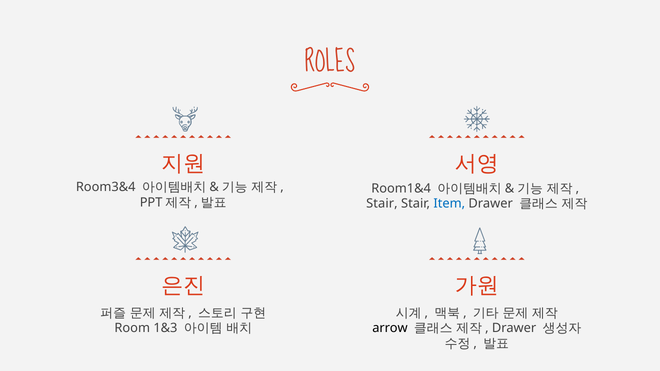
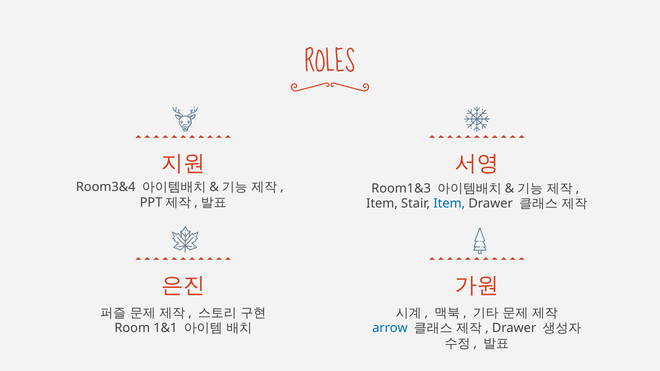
Room1&4: Room1&4 -> Room1&3 (401, 188)
Stair: Stair -> Item (382, 204)
1&3: 1&3 -> 1&1 (165, 328)
arrow colour: black -> blue (390, 328)
